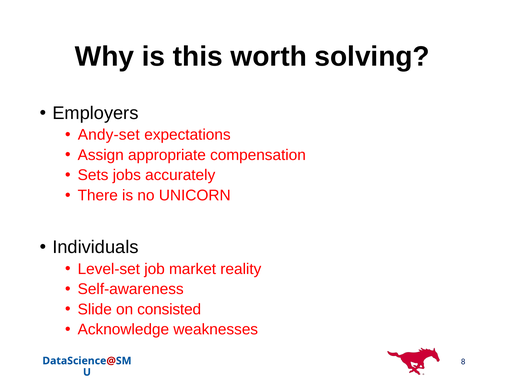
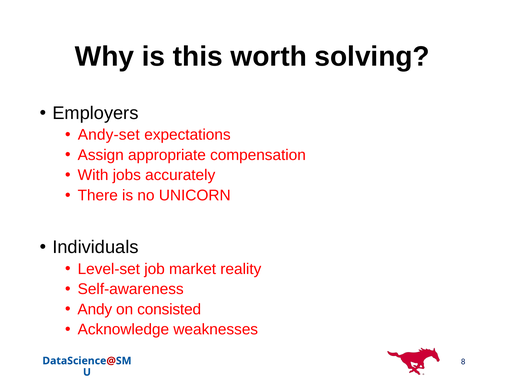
Sets: Sets -> With (93, 175)
Slide: Slide -> Andy (95, 309)
